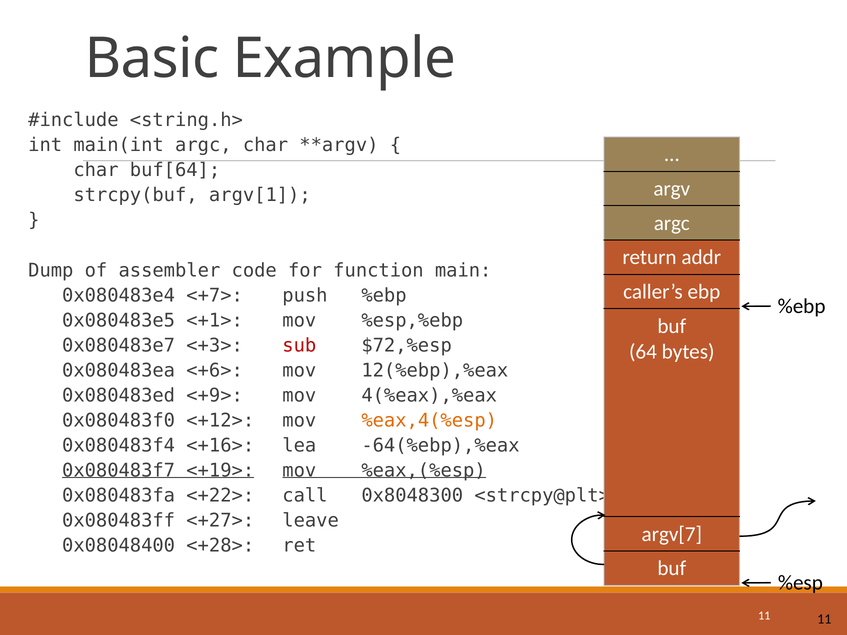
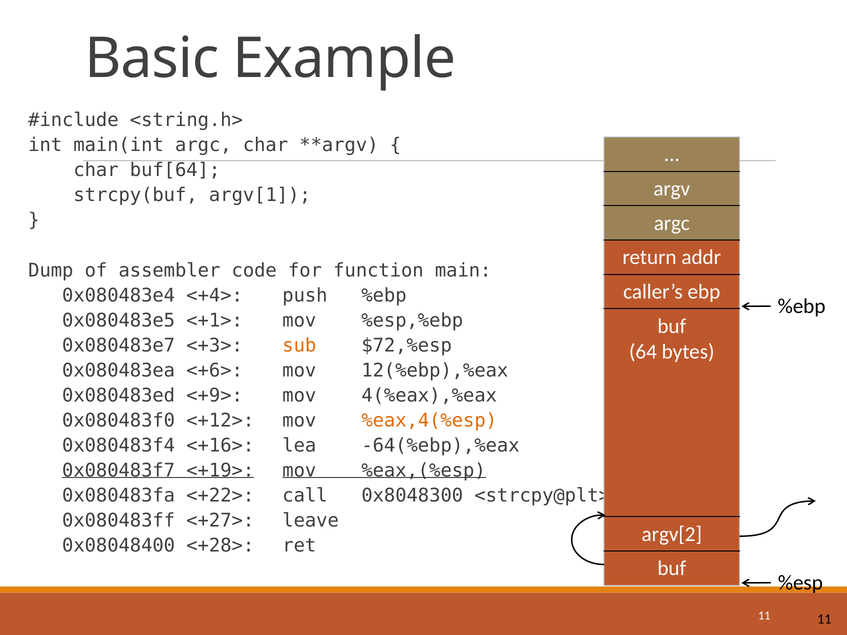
<+7>: <+7> -> <+4> (215, 295)
sub colour: red -> orange (299, 346)
argv[7: argv[7 -> argv[2 (672, 534)
